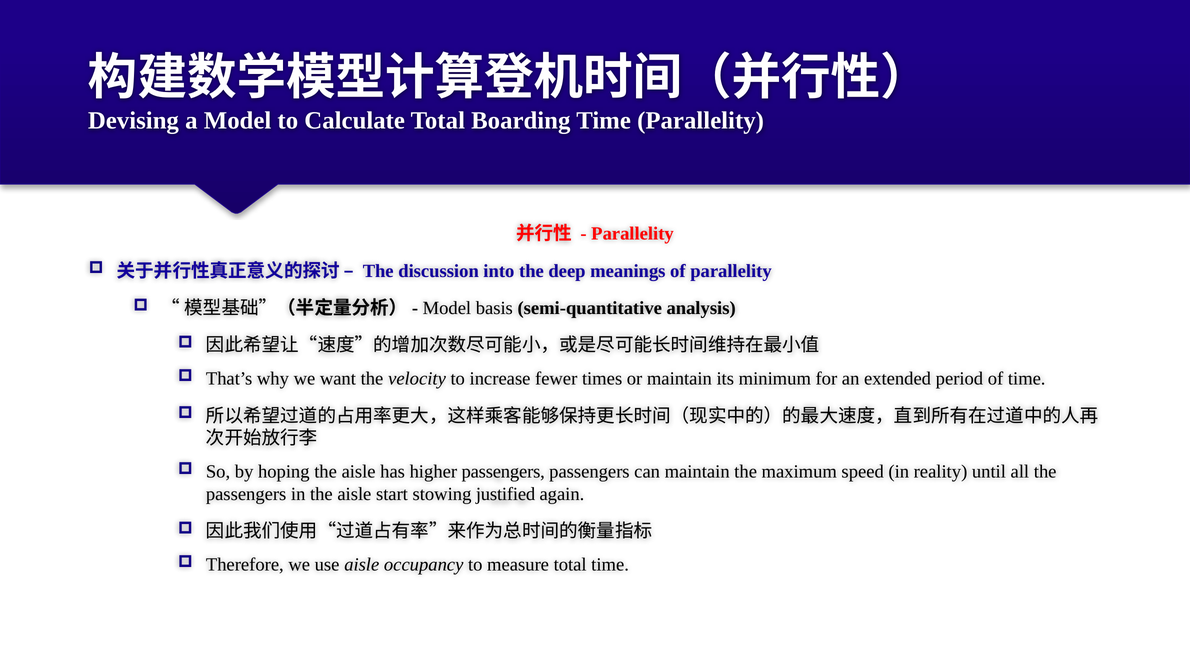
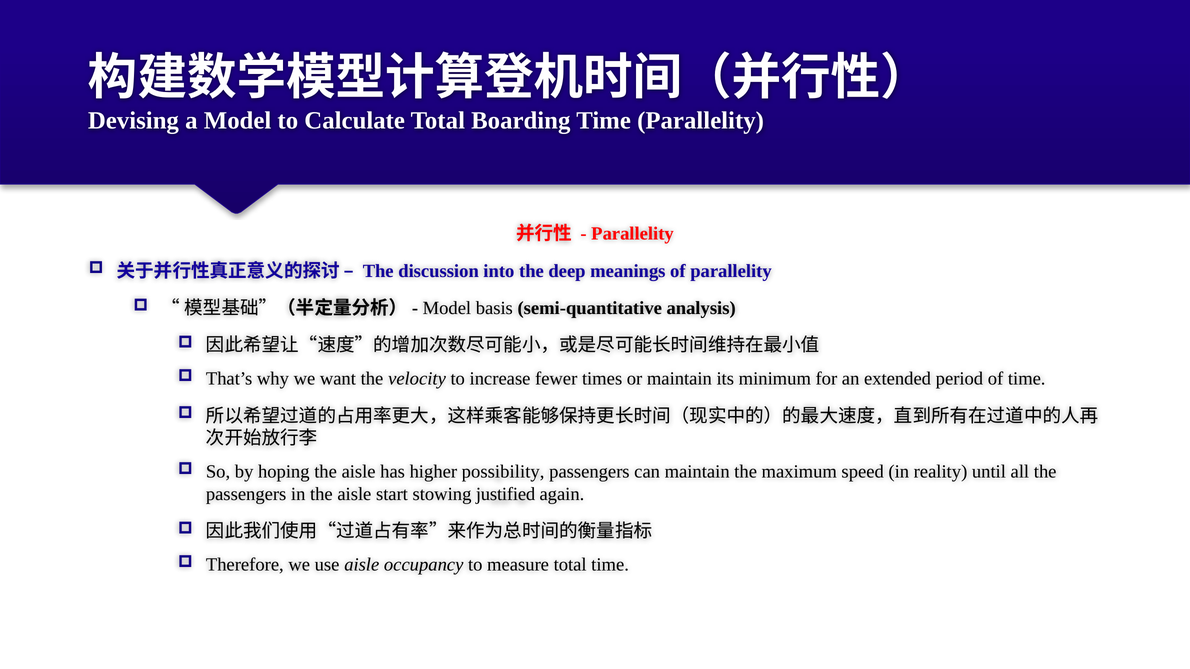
higher passengers: passengers -> possibility (503, 472)
